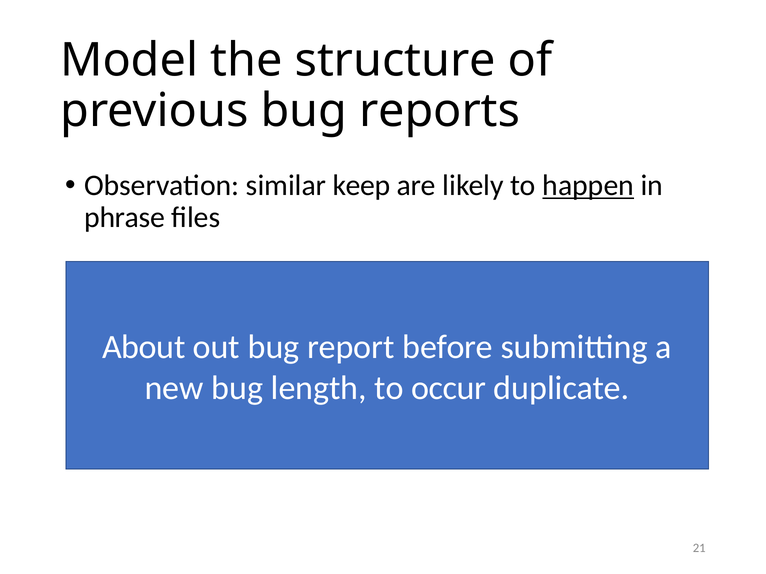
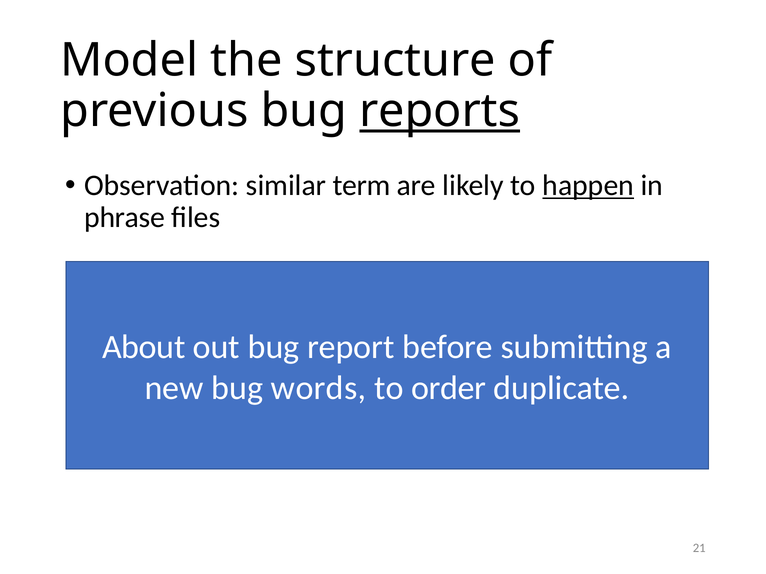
reports underline: none -> present (440, 111)
keep: keep -> term (362, 186)
length: length -> words (319, 388)
occur: occur -> order (449, 388)
